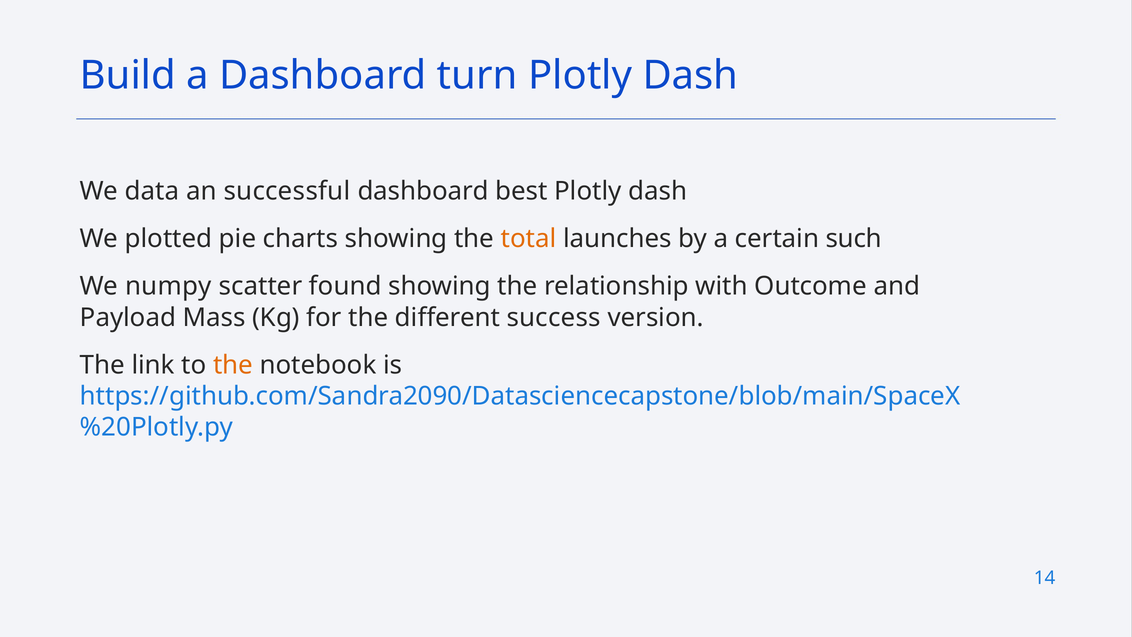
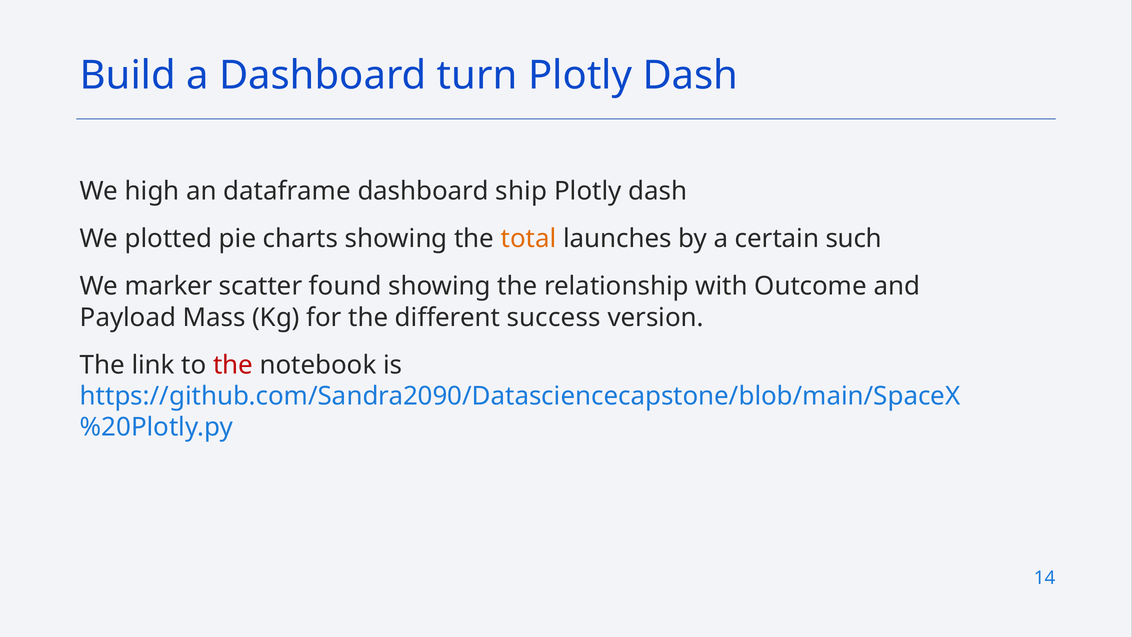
data: data -> high (152, 191)
successful: successful -> dataframe (287, 191)
best: best -> ship (521, 191)
numpy: numpy -> marker (169, 286)
the colour: orange -> red (233, 365)
